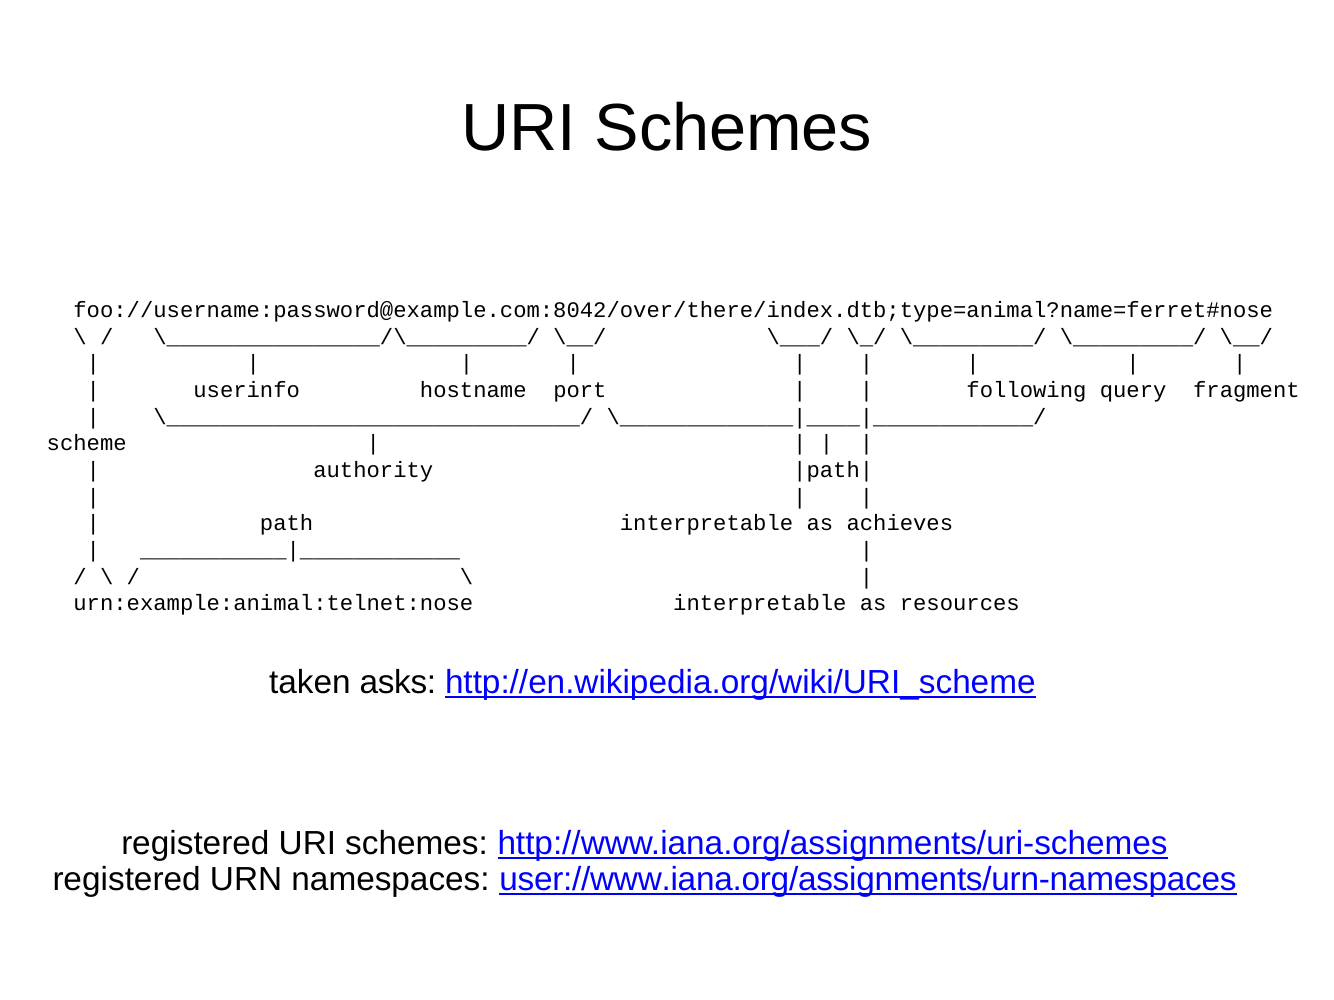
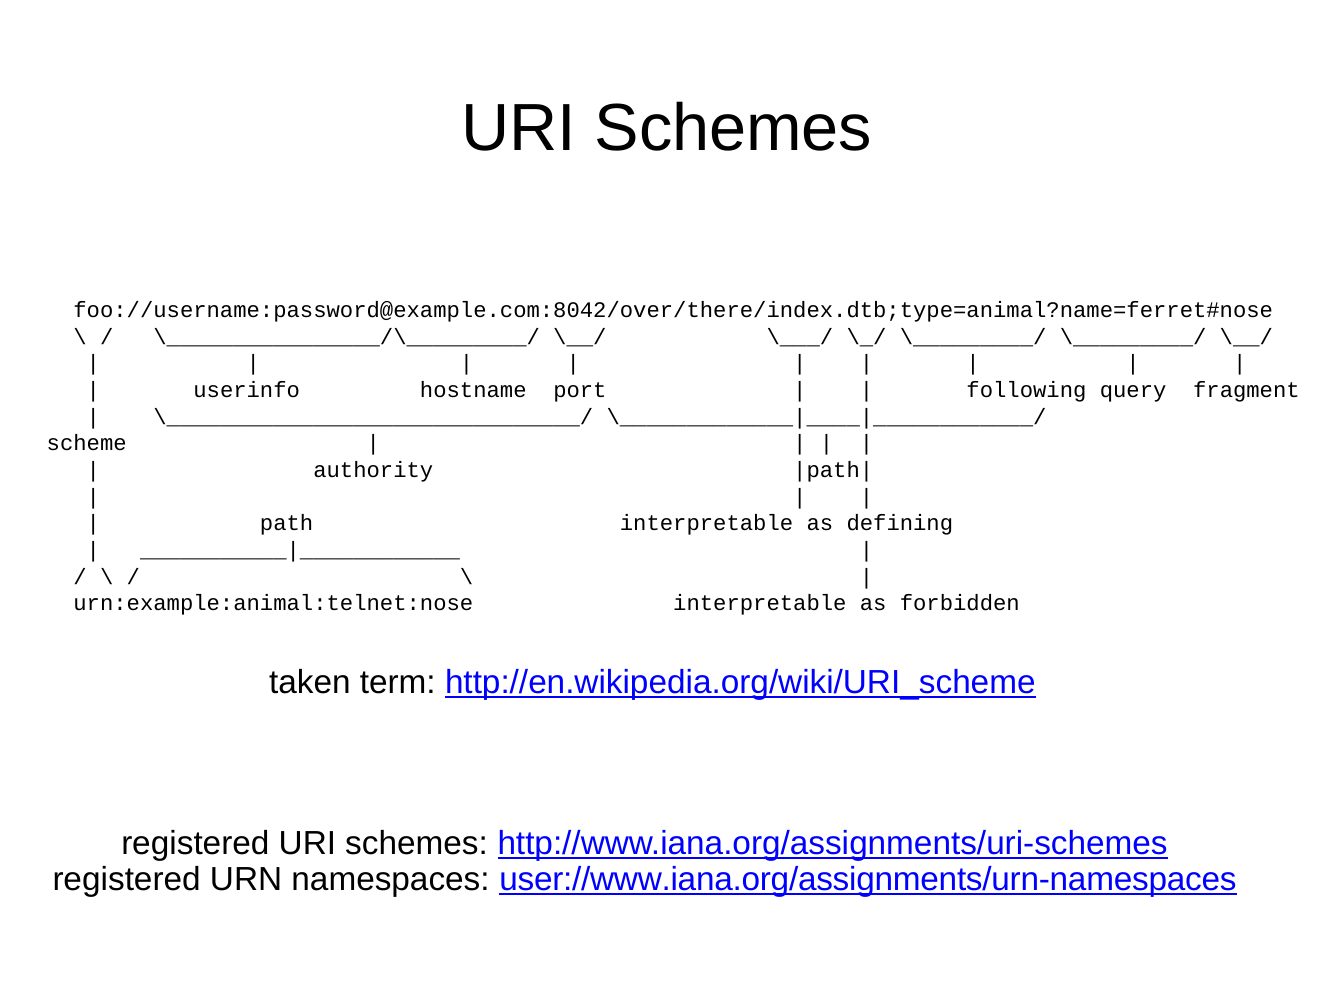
achieves: achieves -> defining (900, 524)
resources: resources -> forbidden (960, 604)
asks: asks -> term (398, 682)
